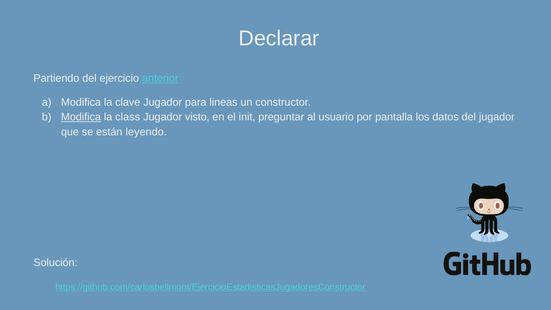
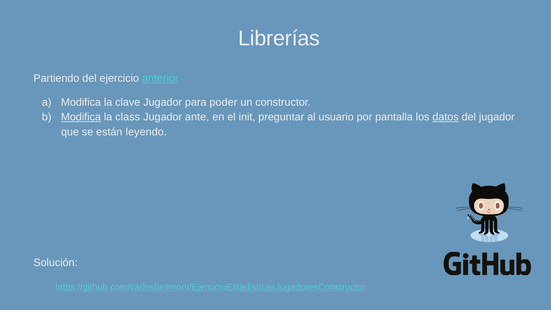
Declarar: Declarar -> Librerías (279, 38)
lineas: lineas -> poder (223, 102)
visto: visto -> ante (197, 117)
datos underline: none -> present (446, 117)
